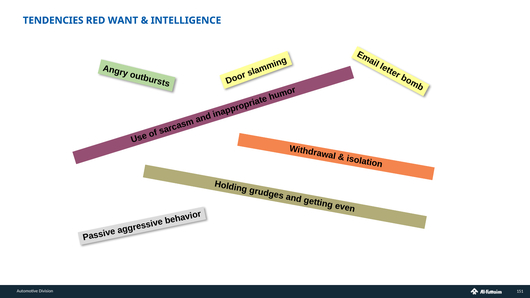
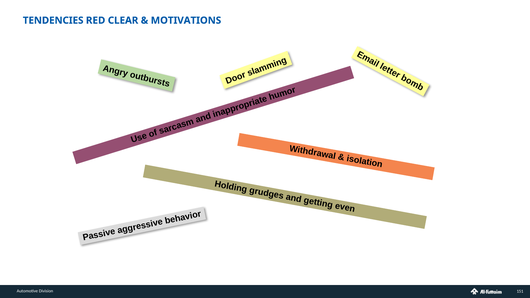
WANT: WANT -> CLEAR (123, 20)
INTELLIGENCE: INTELLIGENCE -> MOTIVATIONS (186, 20)
